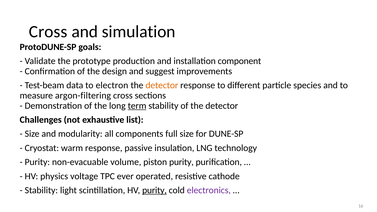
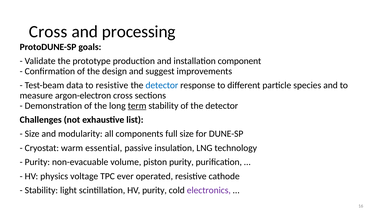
simulation: simulation -> processing (139, 32)
to electron: electron -> resistive (112, 85)
detector colour: orange -> blue (162, 85)
argon-filtering: argon-filtering -> argon-electron (83, 96)
warm response: response -> essential (104, 148)
purity underline: present -> none (154, 190)
